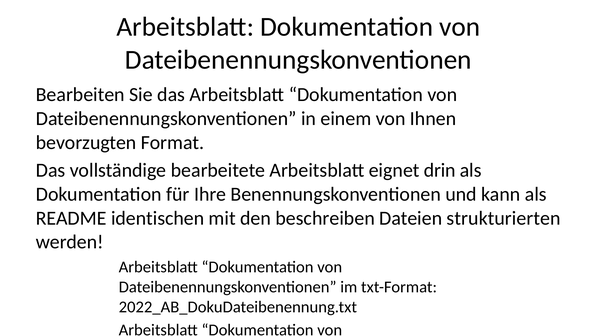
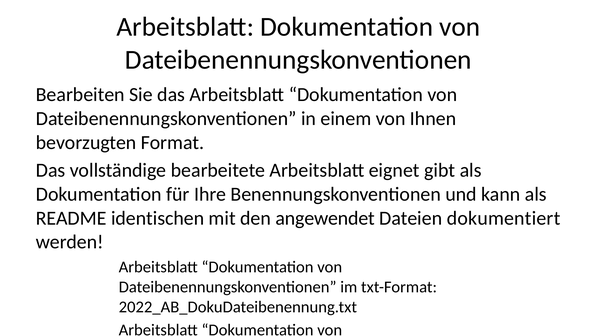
drin: drin -> gibt (440, 170)
beschreiben: beschreiben -> angewendet (325, 218)
strukturierten: strukturierten -> dokumentiert (504, 218)
